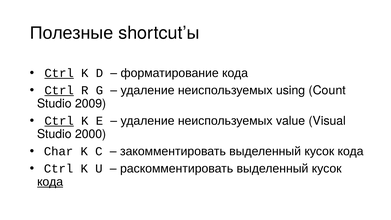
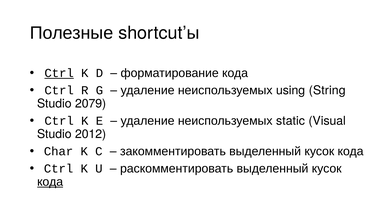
Ctrl underline: present -> none (59, 90)
Count: Count -> String (327, 90)
2009: 2009 -> 2079 (91, 104)
Ctrl underline: present -> none (59, 121)
value: value -> static (291, 121)
2000: 2000 -> 2012 (91, 134)
